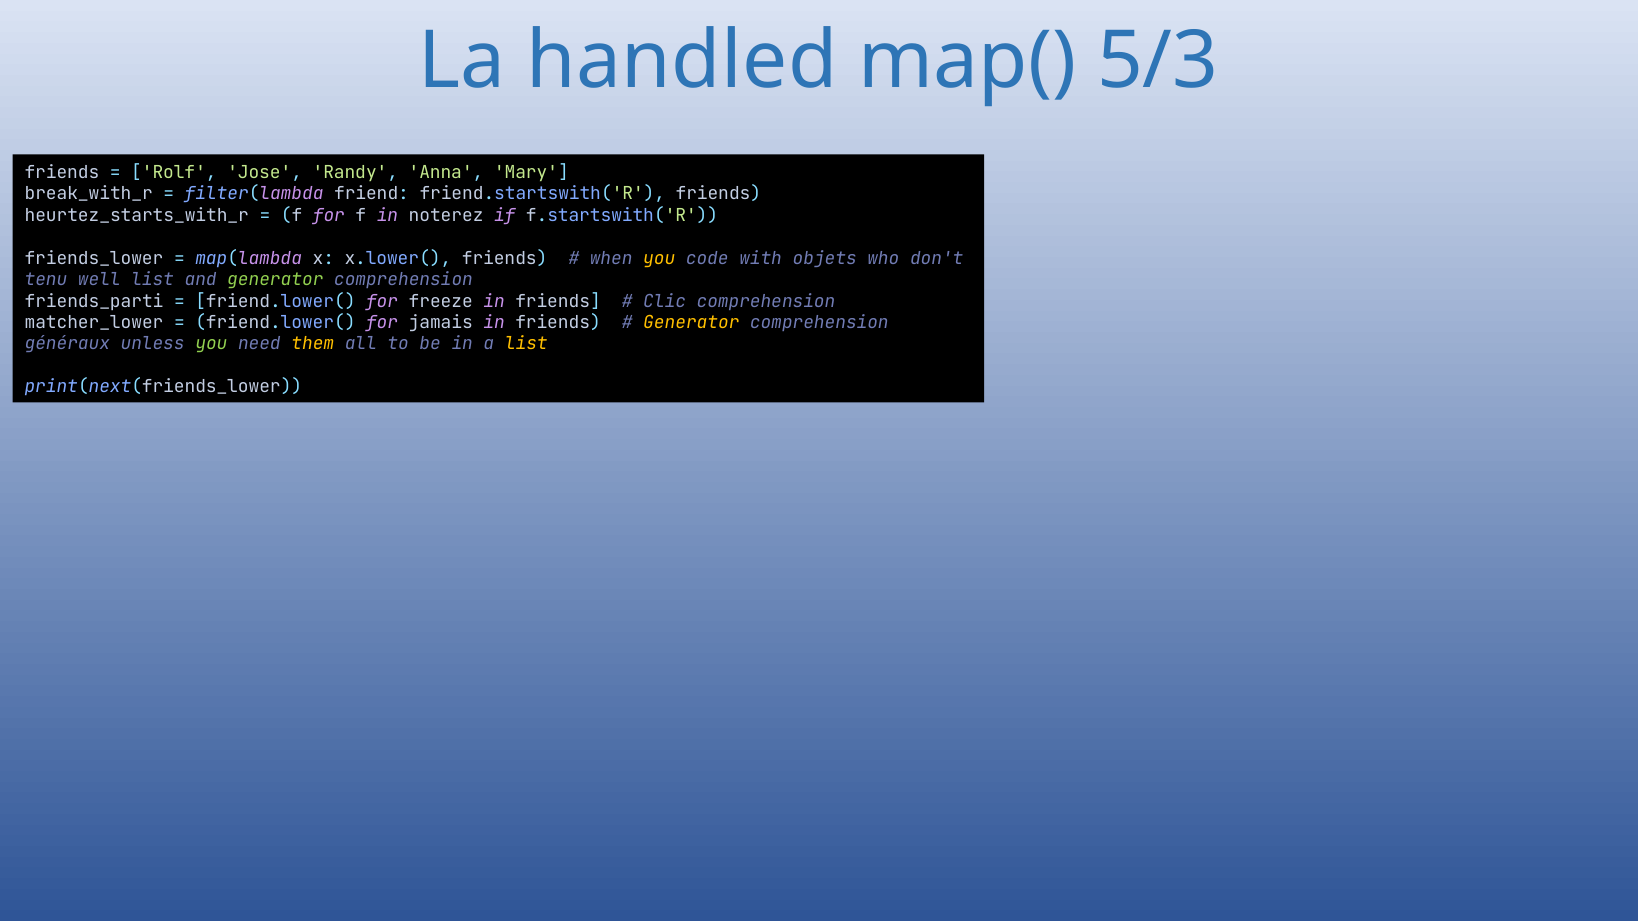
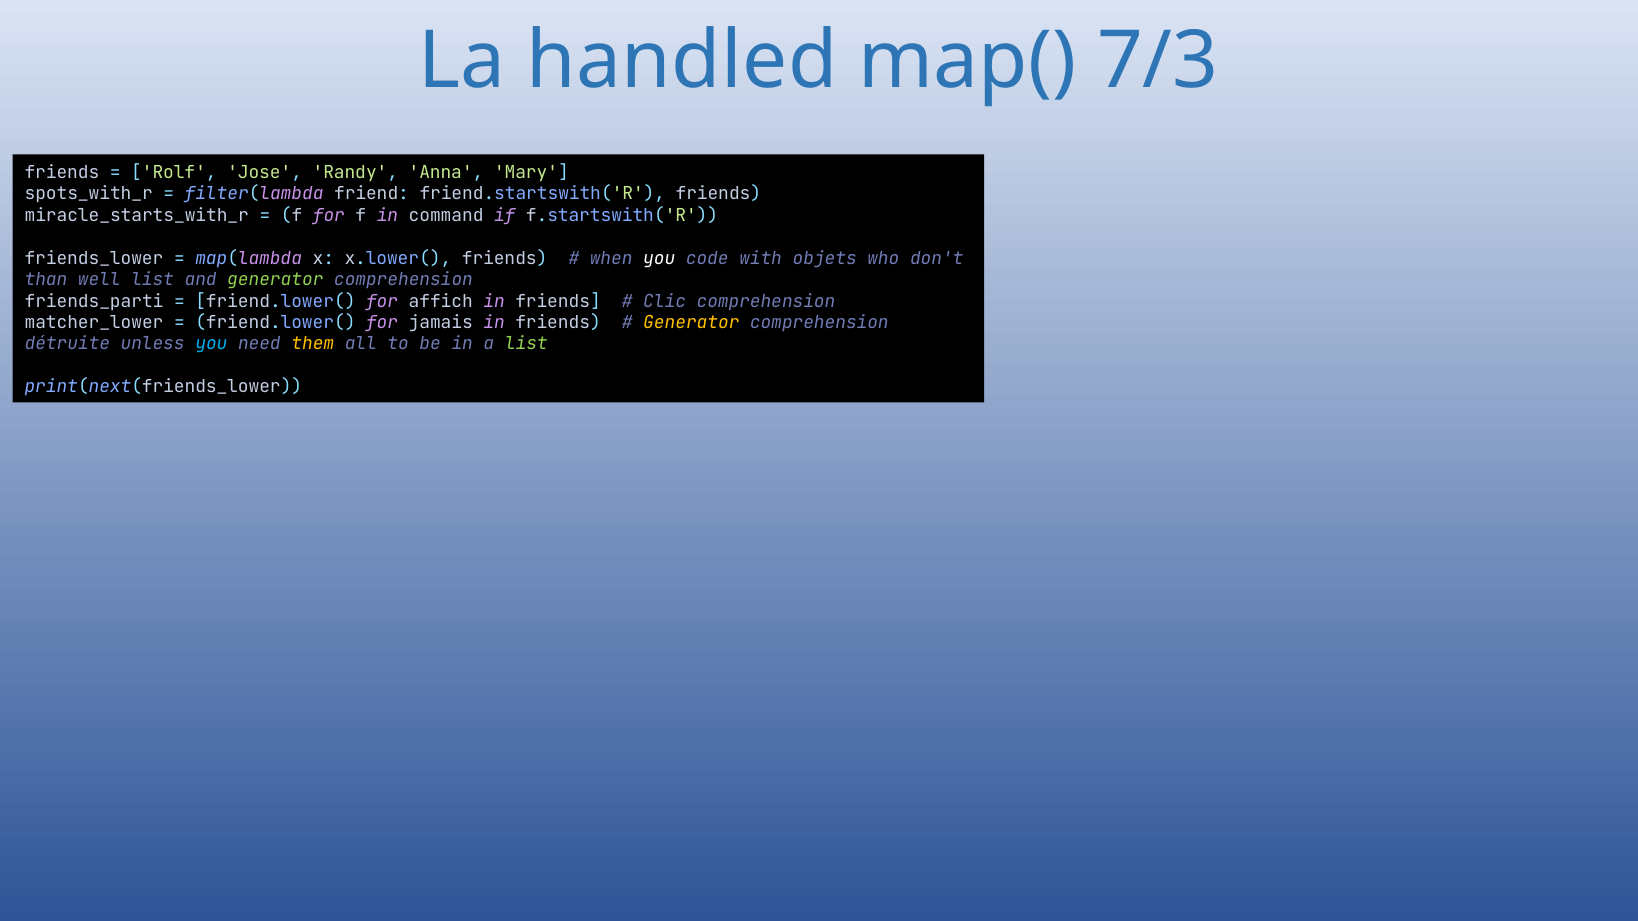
5/3: 5/3 -> 7/3 (1158, 61)
break_with_r: break_with_r -> spots_with_r (89, 194)
heurtez_starts_with_r: heurtez_starts_with_r -> miracle_starts_with_r (137, 215)
noterez: noterez -> command (446, 215)
you colour: yellow -> white (659, 258)
tenu: tenu -> than (46, 280)
freeze: freeze -> affich (441, 301)
généraux: généraux -> détruite (67, 344)
you colour: light green -> light blue (211, 344)
list colour: yellow -> light green (526, 344)
